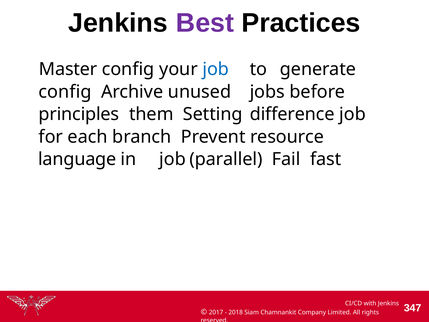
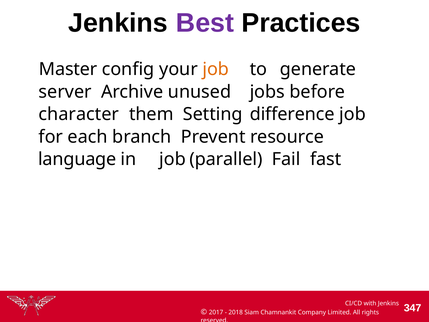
job colour: blue -> orange (216, 69)
config: config -> server (65, 92)
principles: principles -> character (79, 114)
